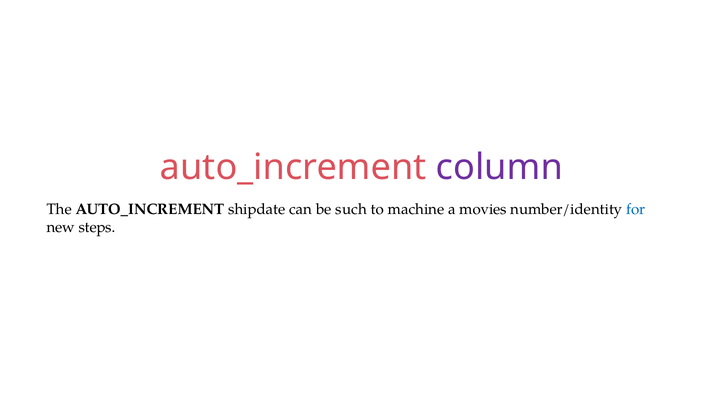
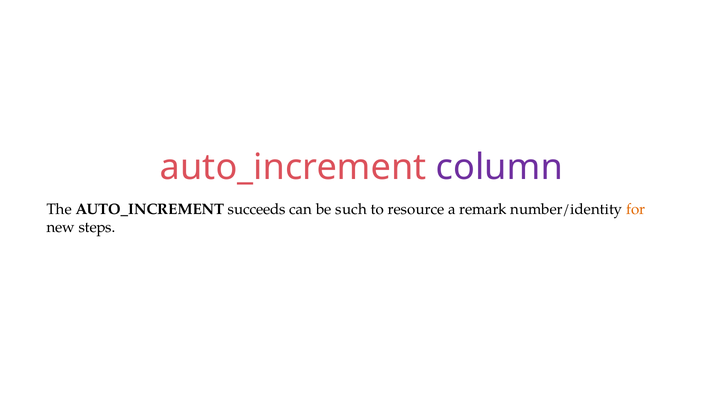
shipdate: shipdate -> succeeds (257, 209)
machine: machine -> resource (416, 209)
movies: movies -> remark (483, 209)
for colour: blue -> orange (636, 209)
